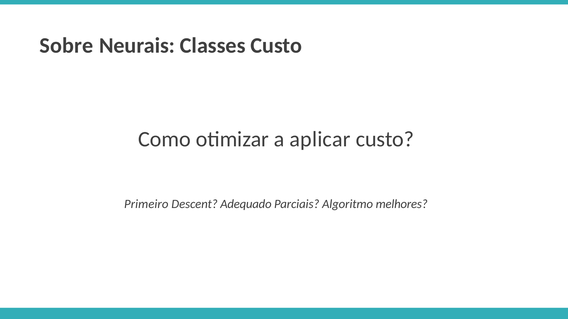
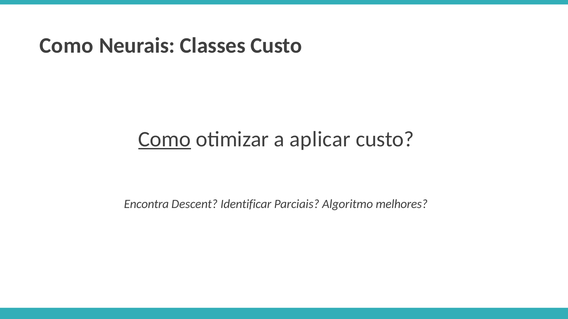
Sobre: Sobre -> Como (66, 46)
Como underline: none -> present (165, 139)
Primeiro: Primeiro -> Encontra (146, 204)
Adequado: Adequado -> Identificar (246, 204)
